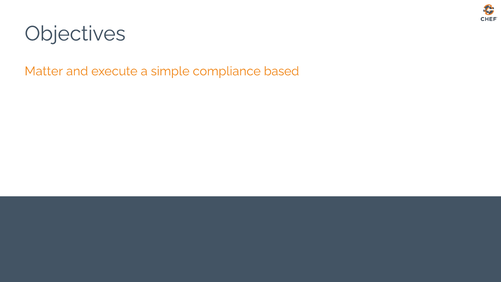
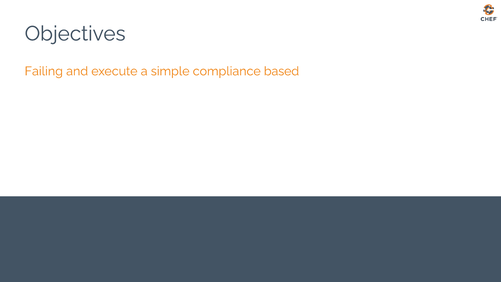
Matter: Matter -> Failing (44, 71)
